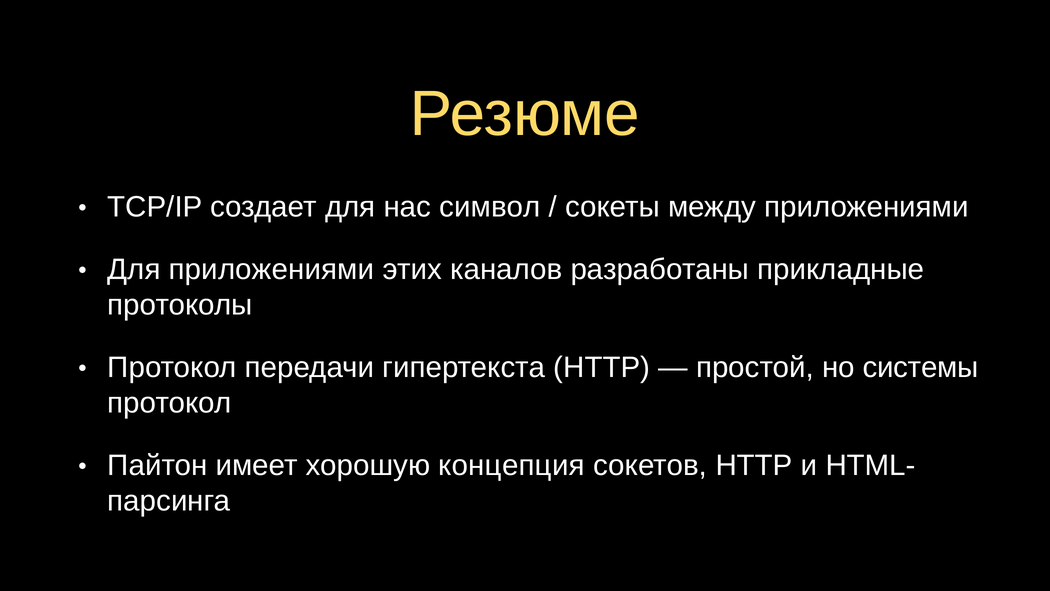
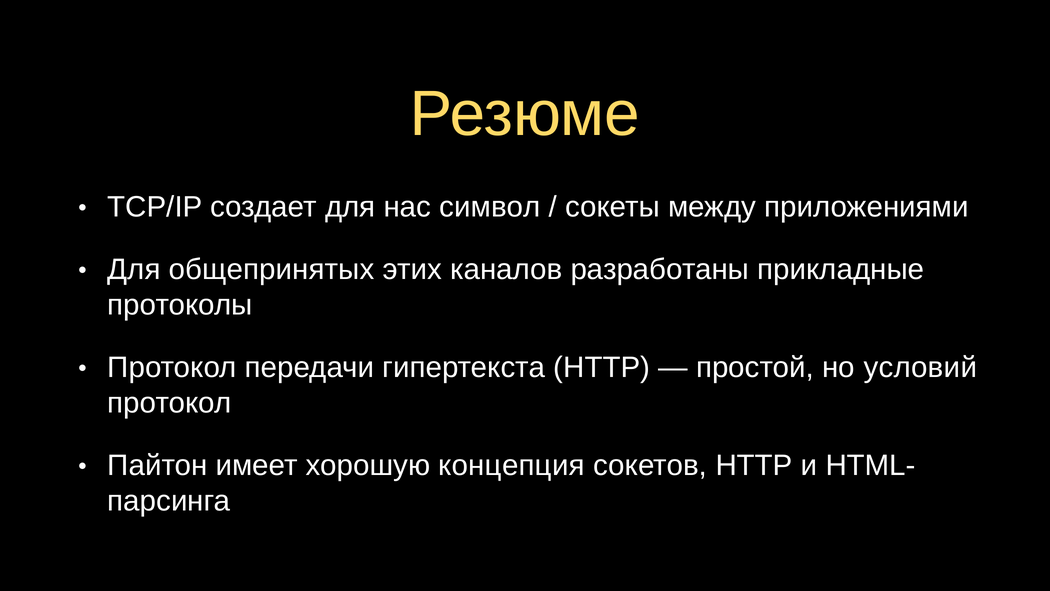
Для приложениями: приложениями -> общепринятых (272, 269)
системы: системы -> условий (920, 367)
